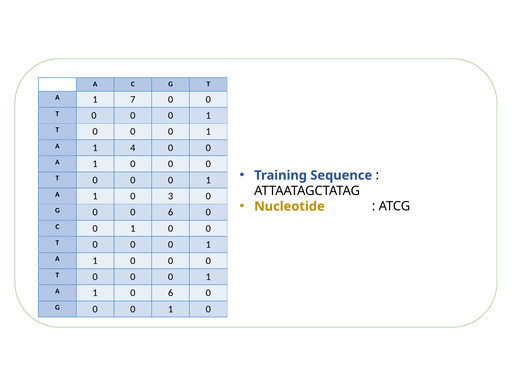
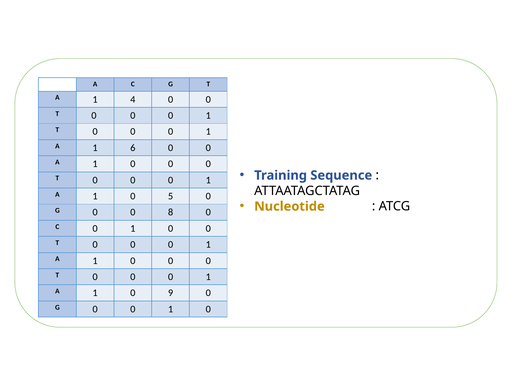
7: 7 -> 4 (133, 99)
4: 4 -> 6 (133, 148)
3: 3 -> 5 (171, 196)
0 0 6: 6 -> 8 (171, 212)
1 0 6: 6 -> 9 (171, 293)
